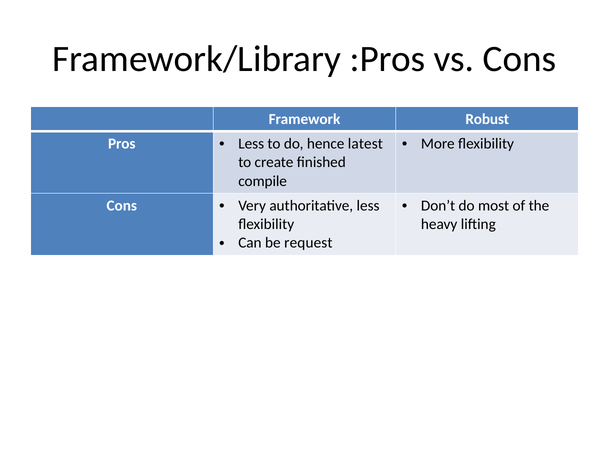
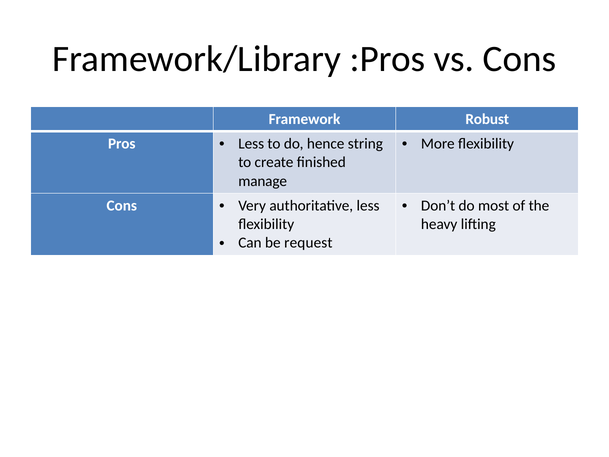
latest: latest -> string (365, 144)
compile: compile -> manage (263, 181)
